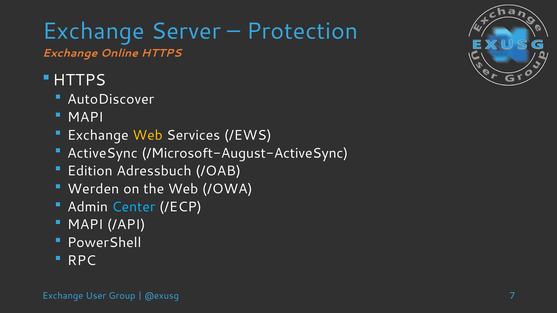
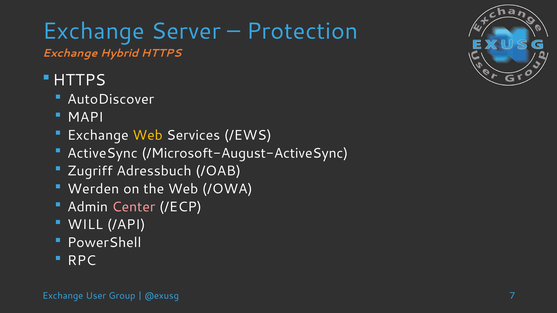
Online: Online -> Hybrid (119, 53)
Edition: Edition -> Zugriff (90, 171)
Center colour: light blue -> pink (134, 207)
MAPI: MAPI -> WILL (85, 225)
